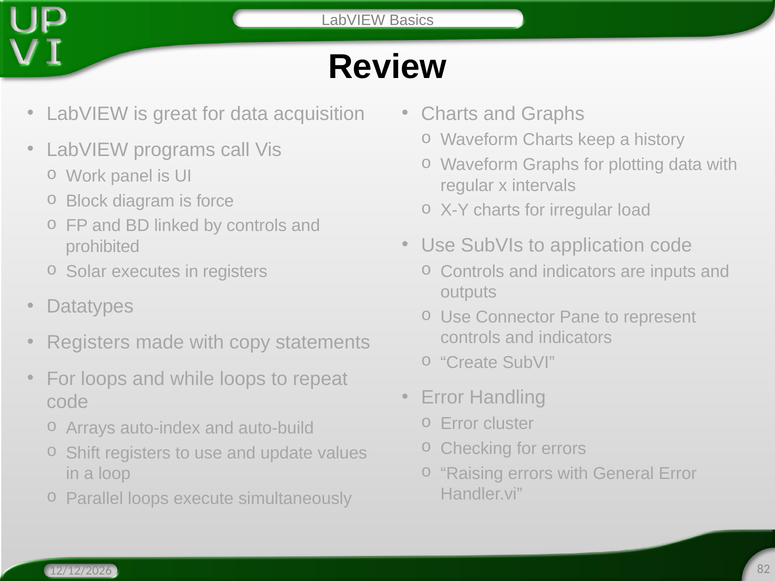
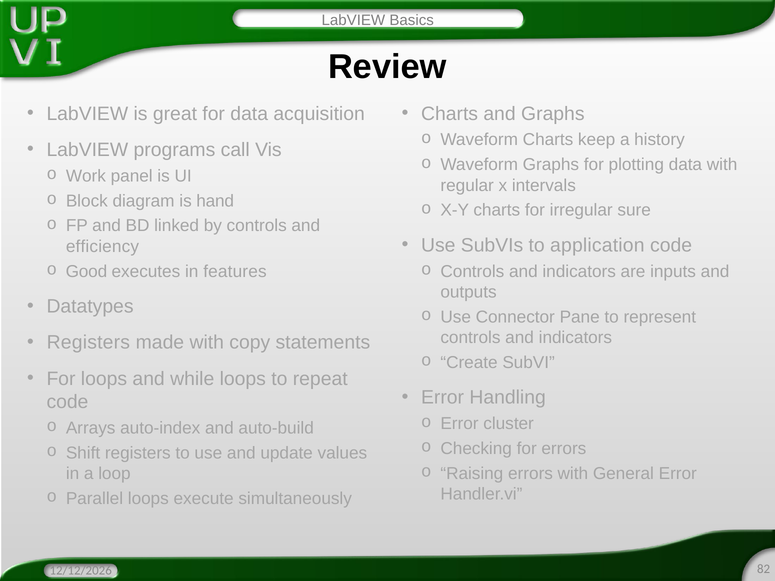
force: force -> hand (215, 201)
load: load -> sure (634, 210)
prohibited: prohibited -> efficiency (102, 247)
Solar: Solar -> Good (86, 272)
in registers: registers -> features (235, 272)
